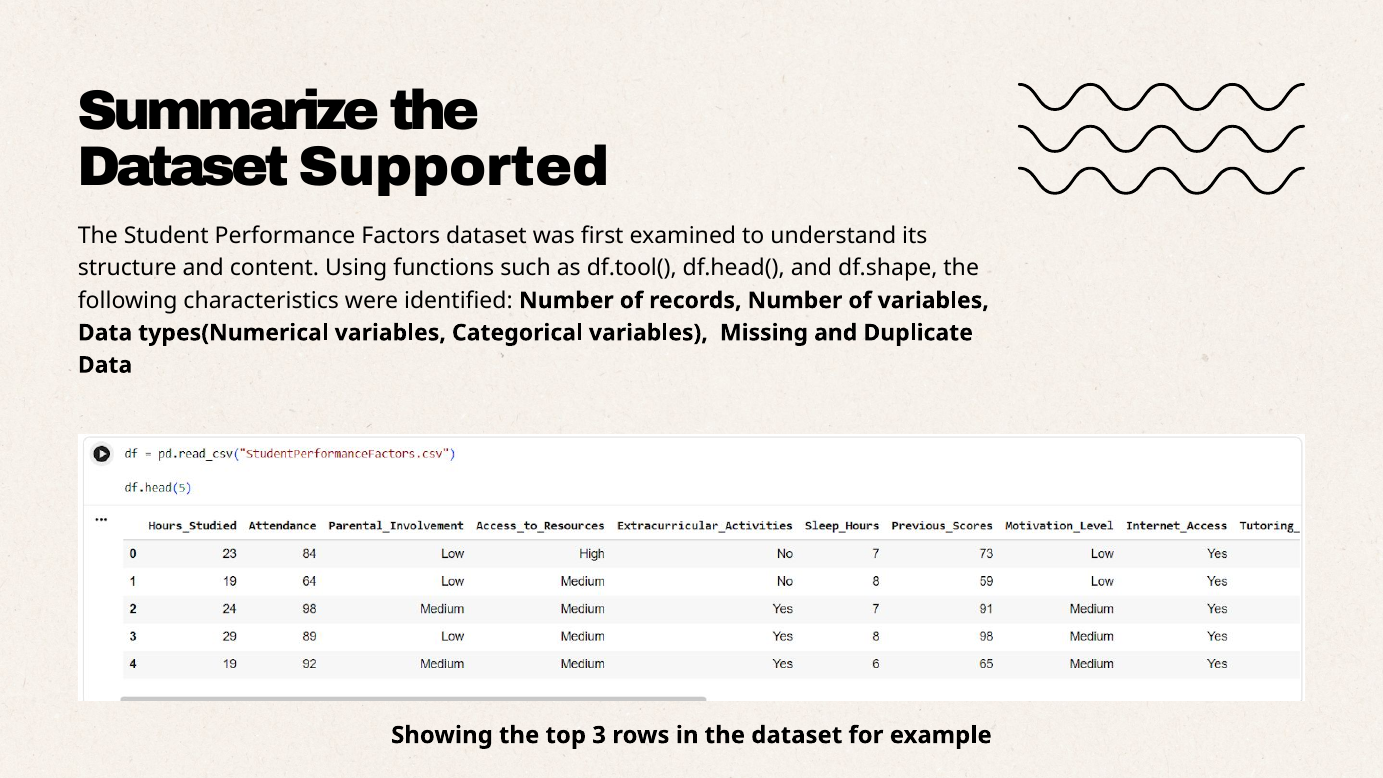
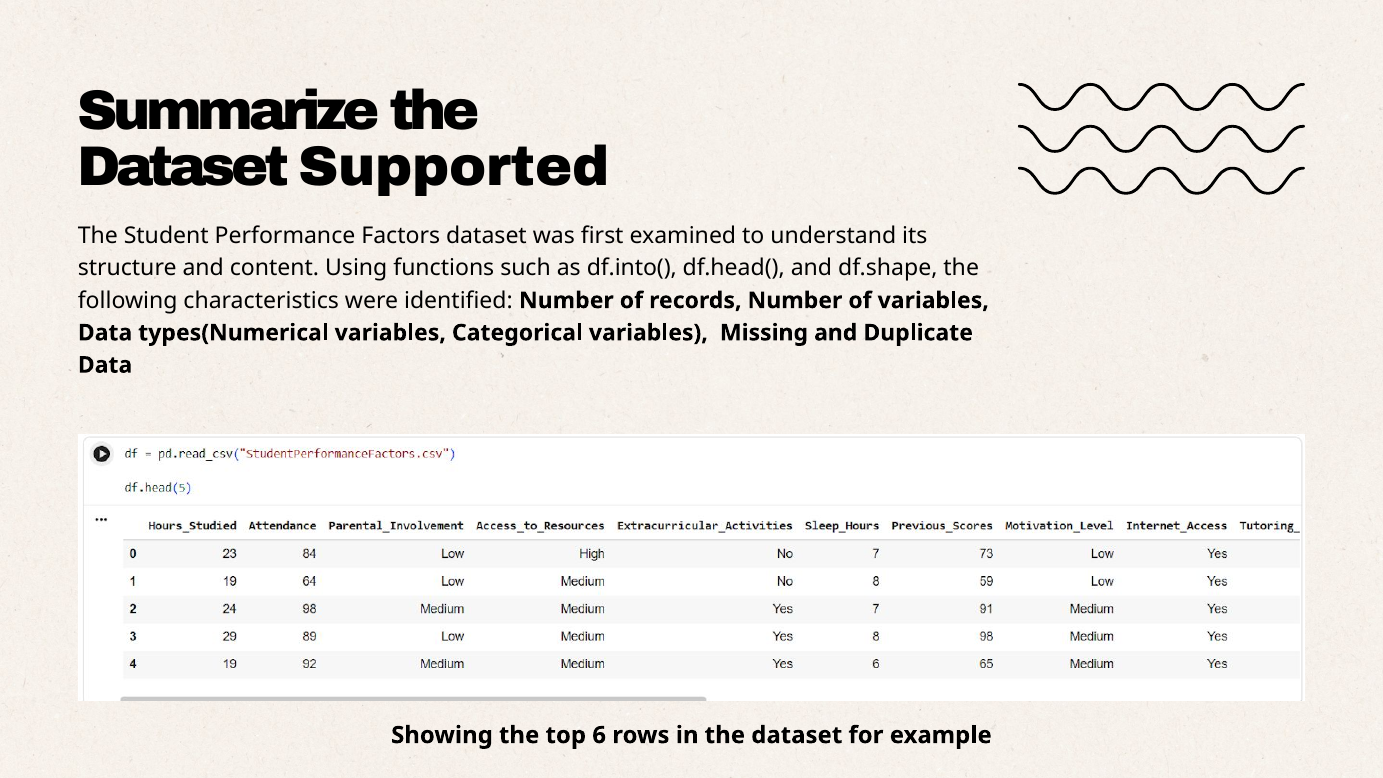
df.tool(: df.tool( -> df.into( (632, 268)
3: 3 -> 6 (599, 735)
